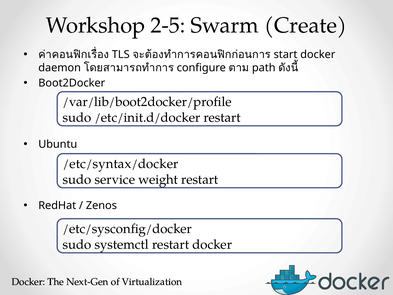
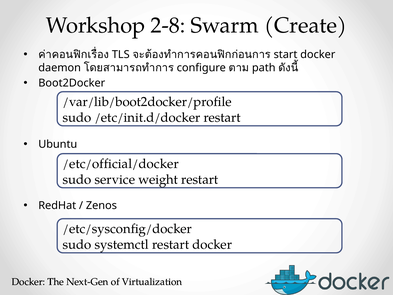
2-5: 2-5 -> 2-8 (168, 26)
/etc/syntax/docker: /etc/syntax/docker -> /etc/official/docker (121, 164)
